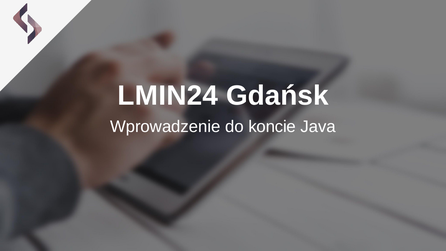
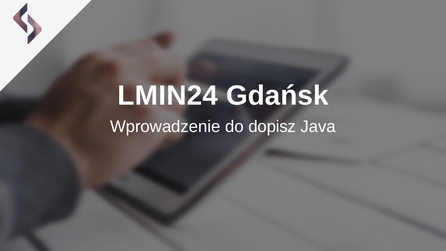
koncie: koncie -> dopisz (272, 127)
